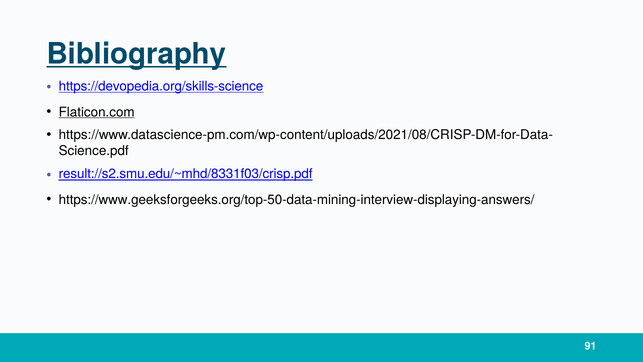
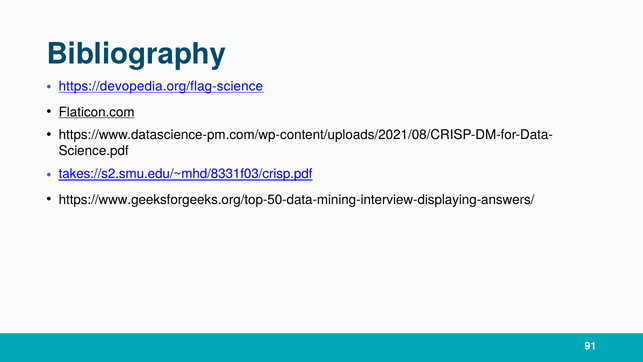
Bibliography underline: present -> none (136, 54)
https://devopedia.org/skills-science: https://devopedia.org/skills-science -> https://devopedia.org/flag-science (161, 86)
result://s2.smu.edu/~mhd/8331f03/crisp.pdf: result://s2.smu.edu/~mhd/8331f03/crisp.pdf -> takes://s2.smu.edu/~mhd/8331f03/crisp.pdf (186, 174)
